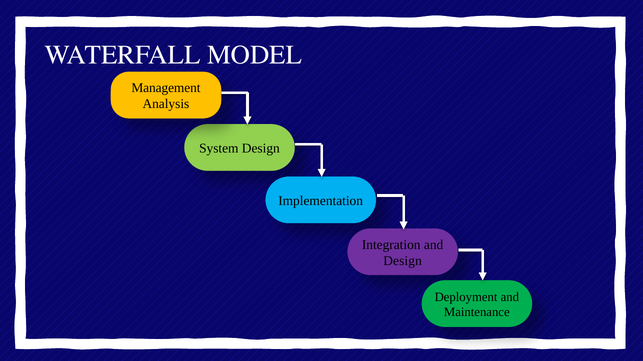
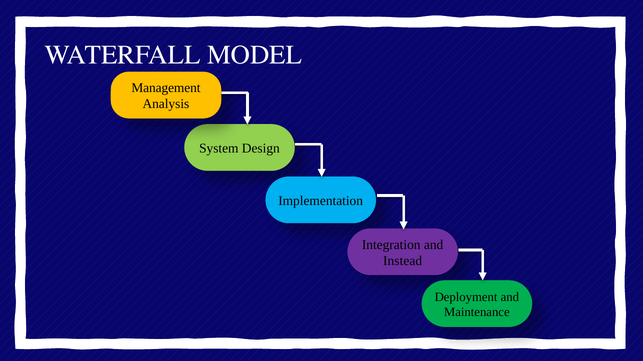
Design: Design -> Instead (403, 261)
